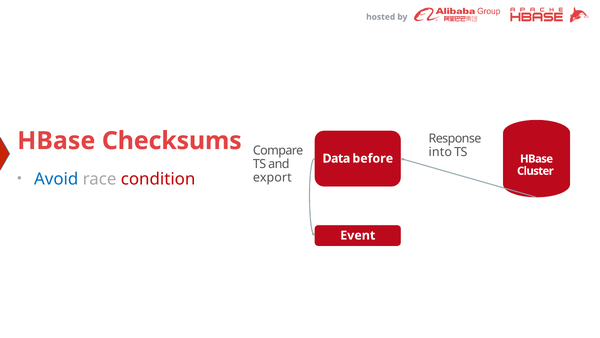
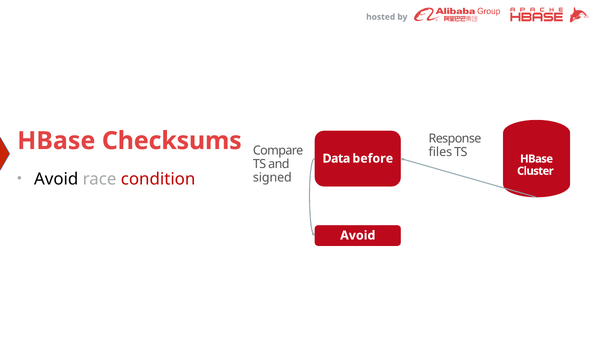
into: into -> files (440, 152)
Avoid colour: blue -> black (56, 179)
export: export -> signed (272, 178)
Event: Event -> Avoid (358, 235)
